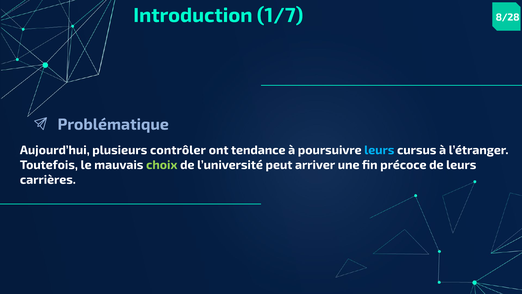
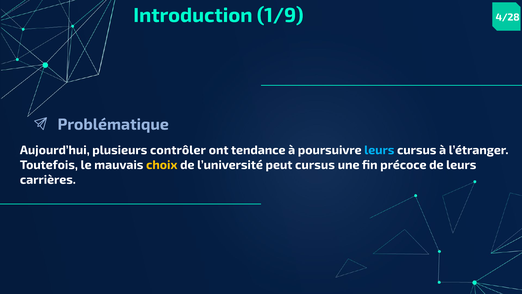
1/7: 1/7 -> 1/9 (280, 15)
8/28: 8/28 -> 4/28 (508, 17)
choix colour: light green -> yellow (162, 165)
peut arriver: arriver -> cursus (315, 165)
